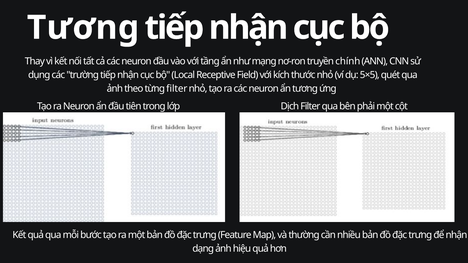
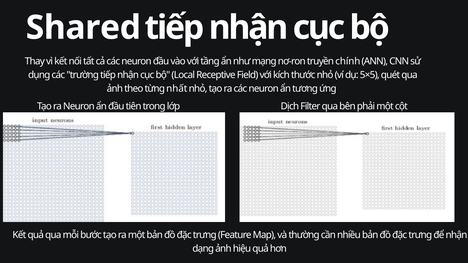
Tương: Tương -> Shared (83, 28)
từng filter: filter -> nhất (177, 89)
